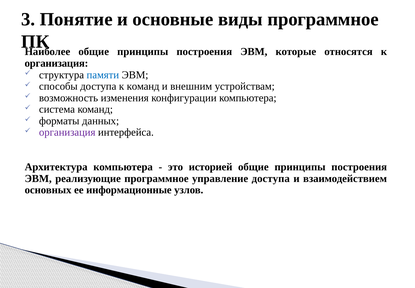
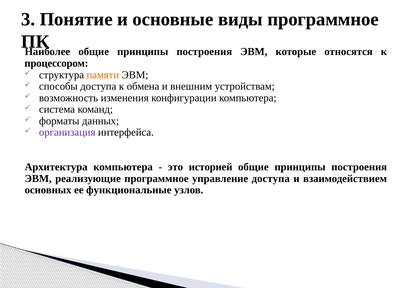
организация: организация -> процессором (56, 63)
памяти colour: blue -> orange (103, 75)
к команд: команд -> обмена (143, 86)
информационные: информационные -> функциональные (129, 190)
